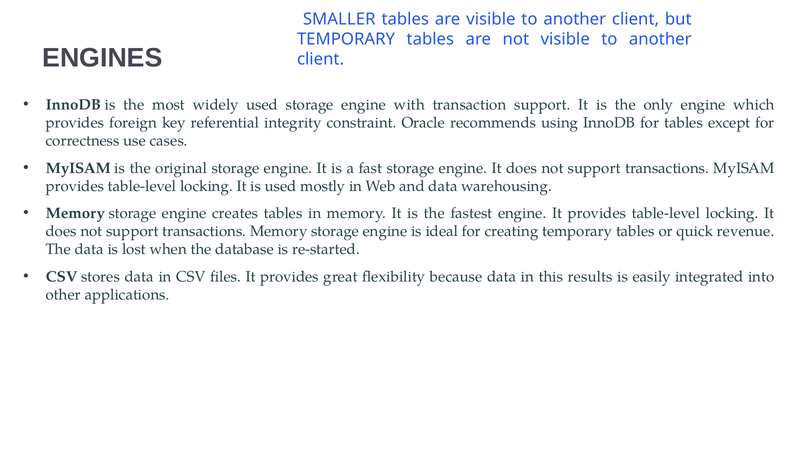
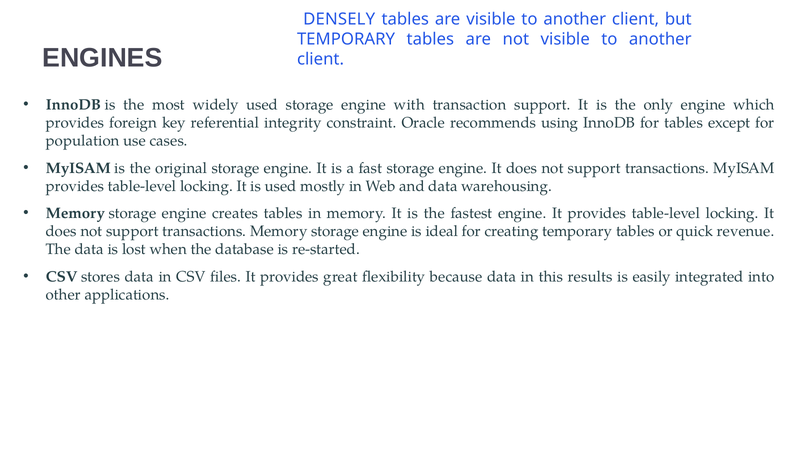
SMALLER: SMALLER -> DENSELY (339, 19)
correctness: correctness -> population (83, 141)
